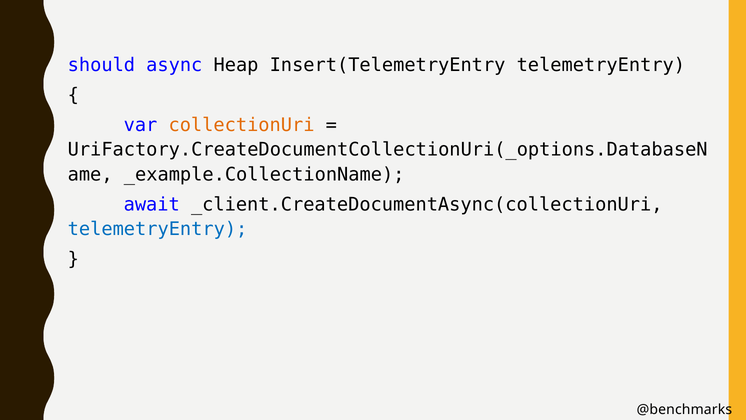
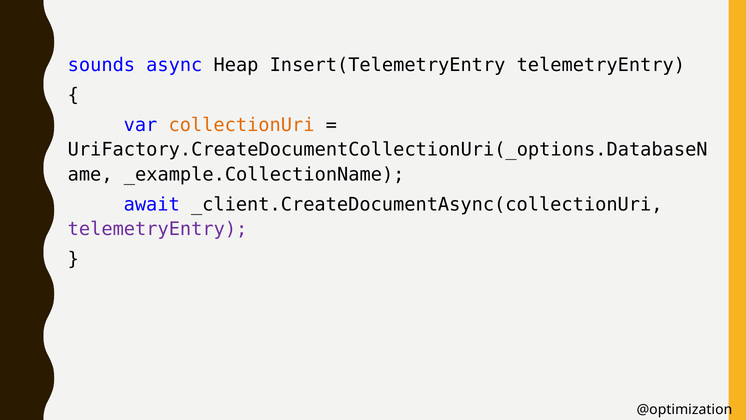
should: should -> sounds (101, 65)
telemetryEntry colour: blue -> purple (158, 229)
@benchmarks: @benchmarks -> @optimization (684, 409)
